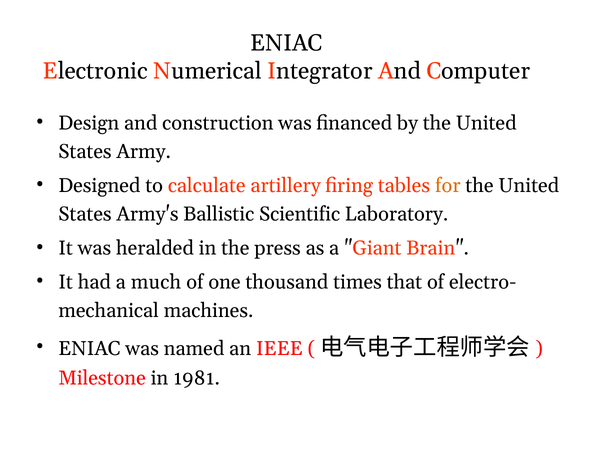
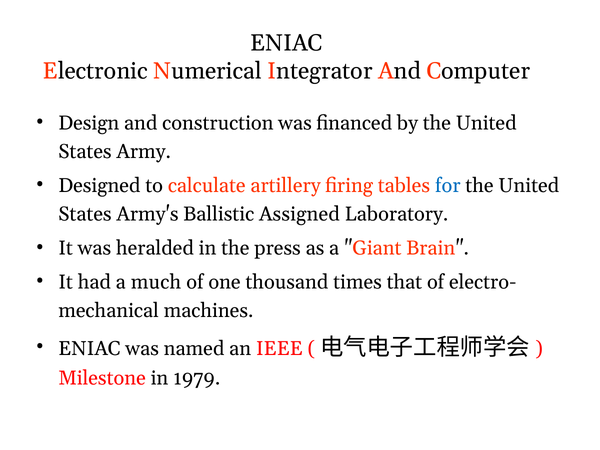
for colour: orange -> blue (448, 186)
Scientific: Scientific -> Assigned (299, 214)
1981: 1981 -> 1979 (197, 378)
